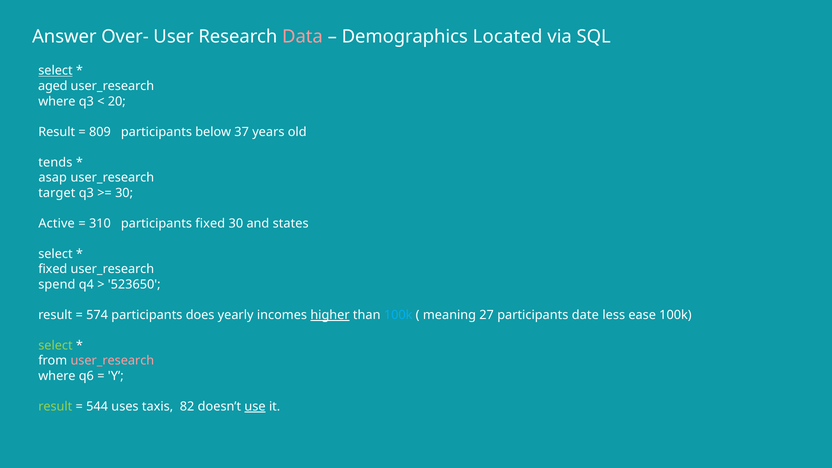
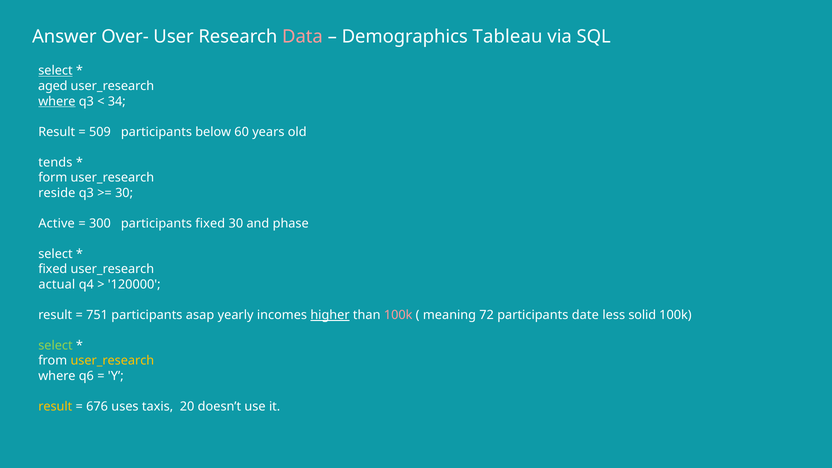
Located: Located -> Tableau (508, 37)
where underline: none -> present (57, 101)
20: 20 -> 34 (117, 101)
809: 809 -> 509 (100, 132)
37: 37 -> 60 (242, 132)
asap: asap -> form (53, 178)
target: target -> reside (57, 193)
310: 310 -> 300 (100, 223)
states: states -> phase (291, 223)
spend: spend -> actual (57, 284)
523650: 523650 -> 120000 (134, 284)
574: 574 -> 751 (97, 315)
does: does -> asap (200, 315)
100k colour: light blue -> pink (398, 315)
27: 27 -> 72 (487, 315)
ease: ease -> solid (642, 315)
user_research colour: pink -> yellow (112, 361)
result colour: light green -> yellow (55, 407)
544: 544 -> 676 (97, 407)
82: 82 -> 20 (187, 407)
use underline: present -> none (255, 407)
